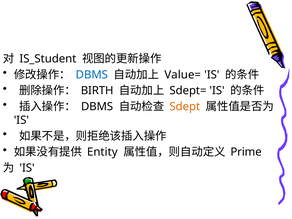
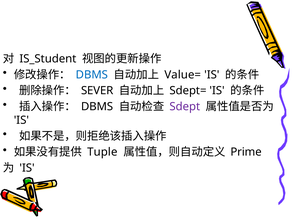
BIRTH: BIRTH -> SEVER (97, 91)
Sdept colour: orange -> purple (185, 107)
Entity: Entity -> Tuple (102, 152)
